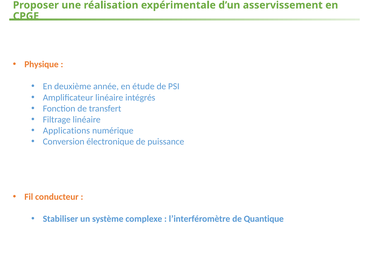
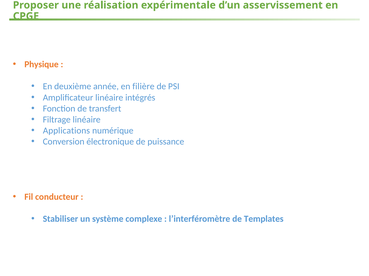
étude: étude -> filière (143, 87)
Quantique: Quantique -> Templates (264, 220)
